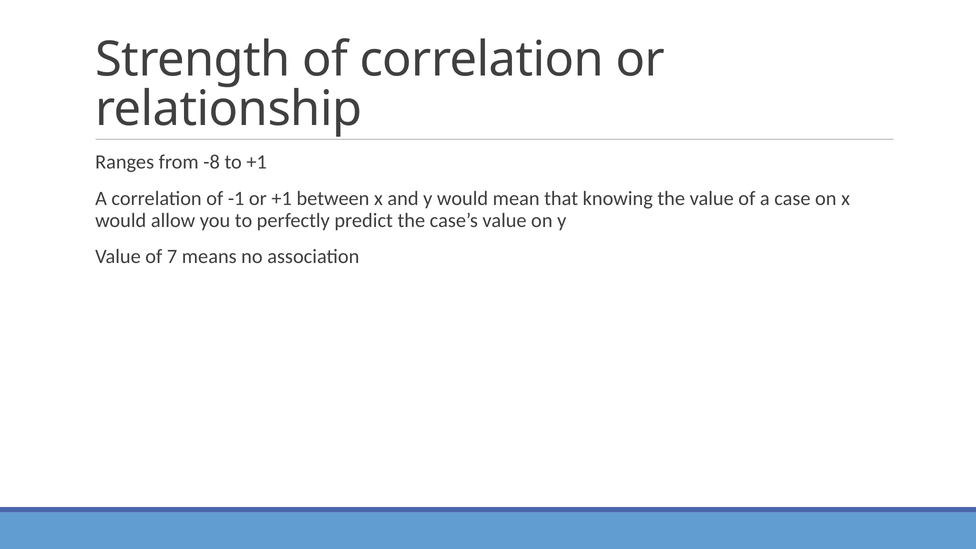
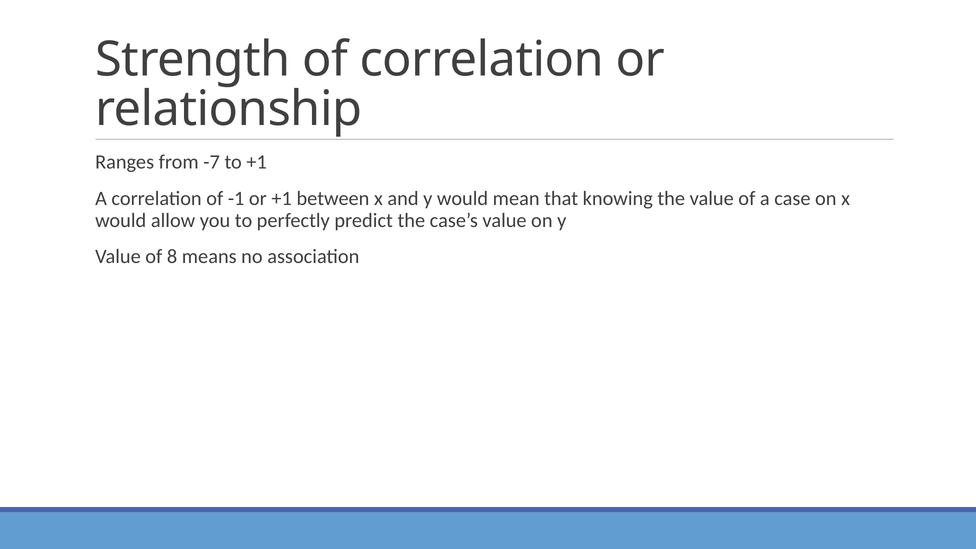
-8: -8 -> -7 (212, 162)
7: 7 -> 8 (172, 257)
